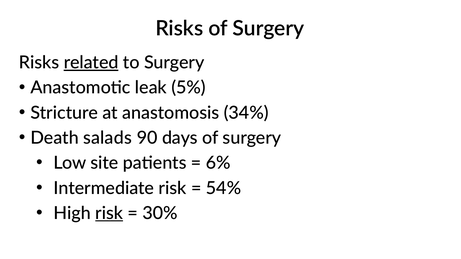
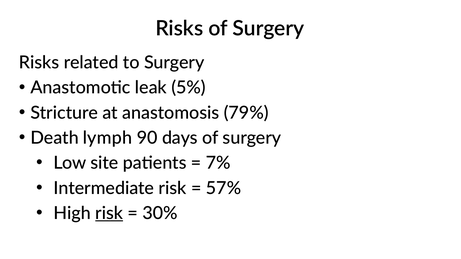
related underline: present -> none (91, 63)
34%: 34% -> 79% (246, 113)
salads: salads -> lymph (107, 138)
6%: 6% -> 7% (218, 163)
54%: 54% -> 57% (224, 188)
